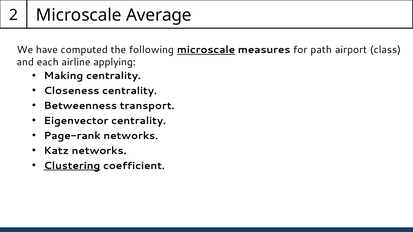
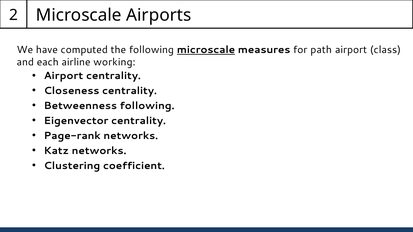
Average: Average -> Airports (159, 15)
applying: applying -> working (114, 62)
Making: Making -> Airport (63, 76)
Betweenness transport: transport -> following (147, 106)
Clustering underline: present -> none (72, 166)
